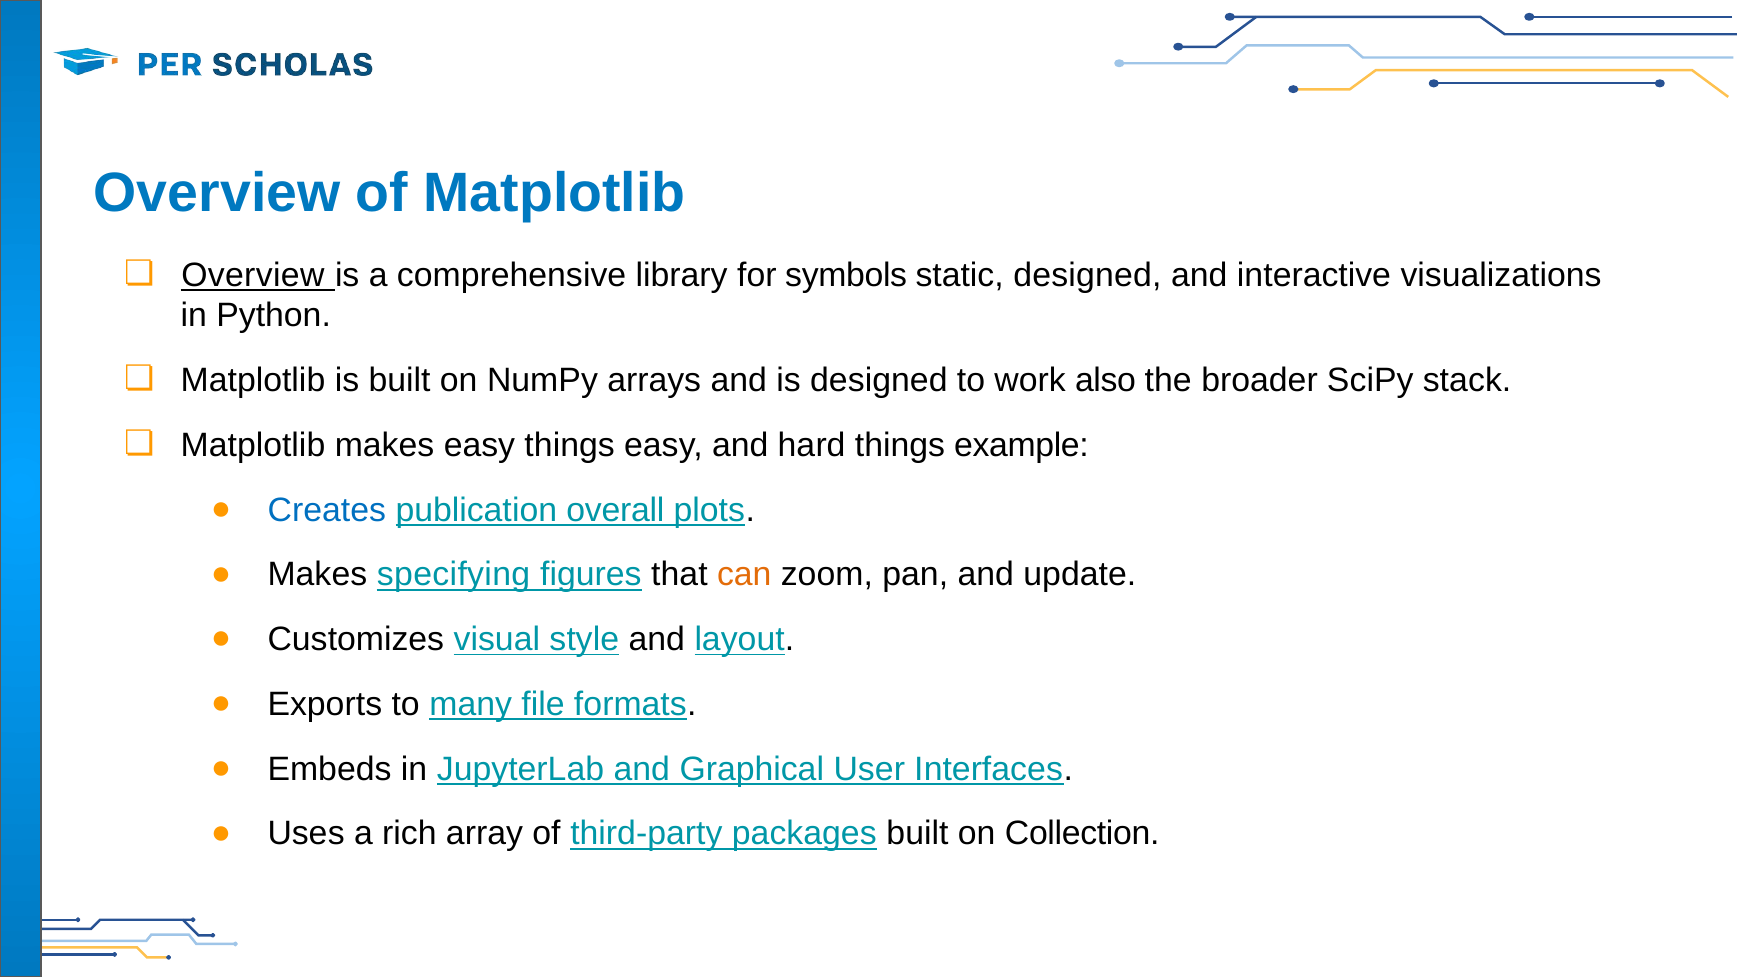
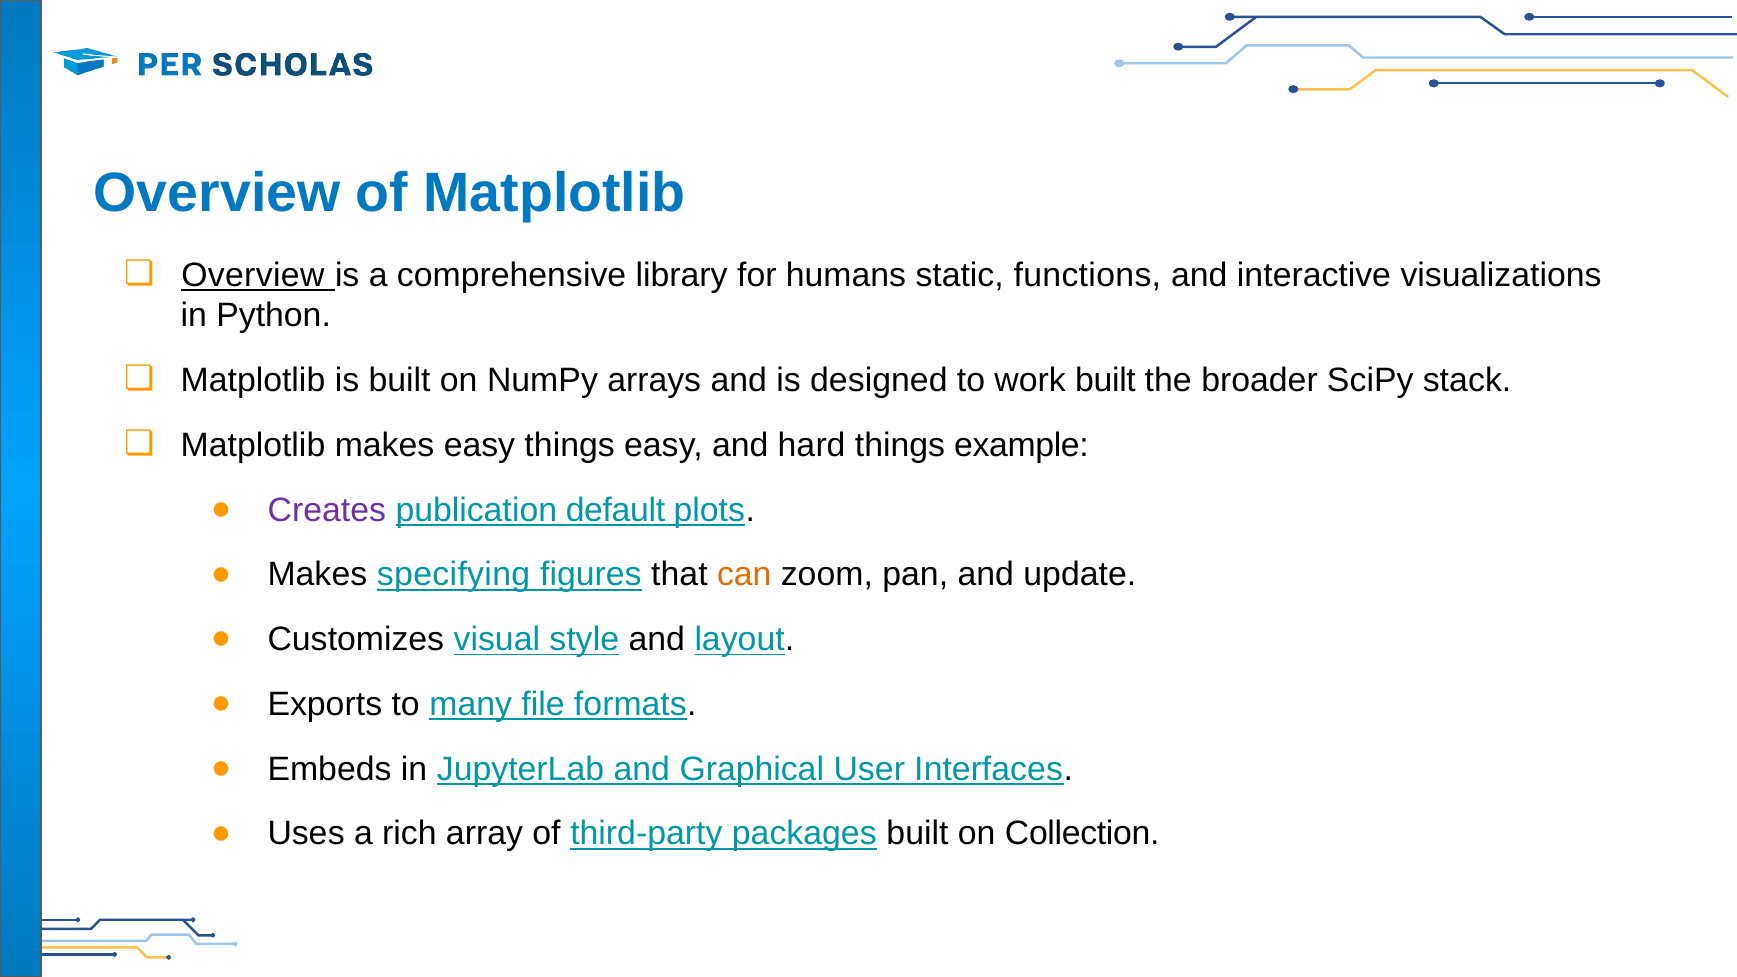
symbols: symbols -> humans (846, 275)
static designed: designed -> functions (1087, 275)
work also: also -> built (1106, 381)
Creates colour: blue -> purple (327, 510)
overall: overall -> default (615, 510)
